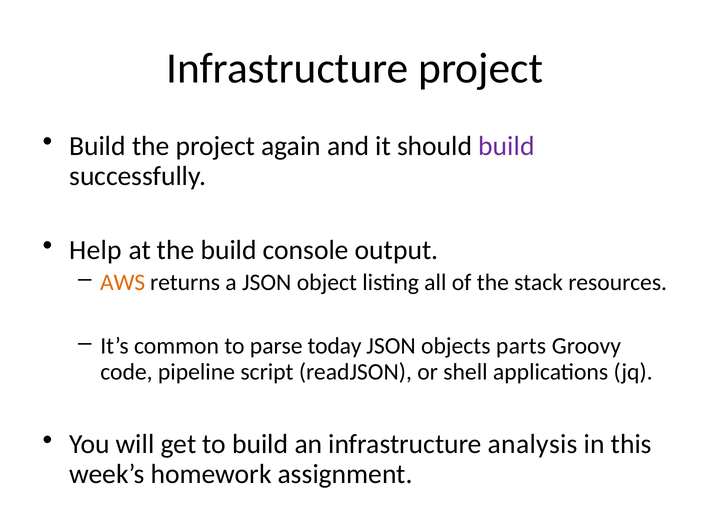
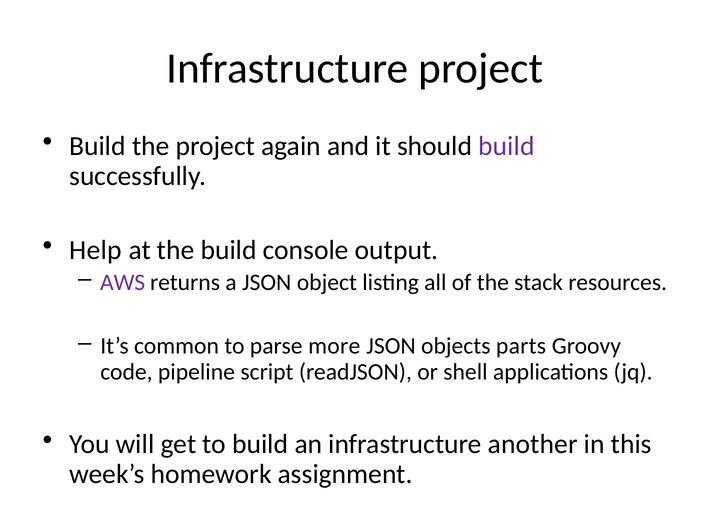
AWS colour: orange -> purple (123, 283)
today: today -> more (334, 347)
analysis: analysis -> another (533, 445)
